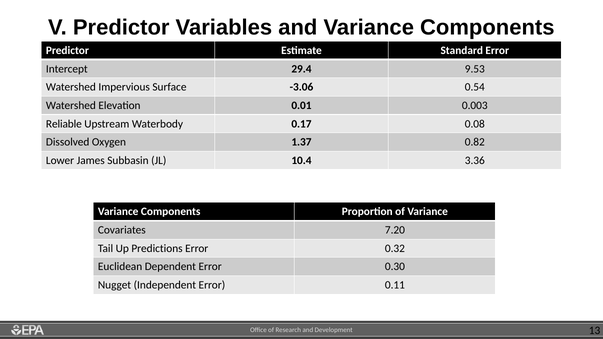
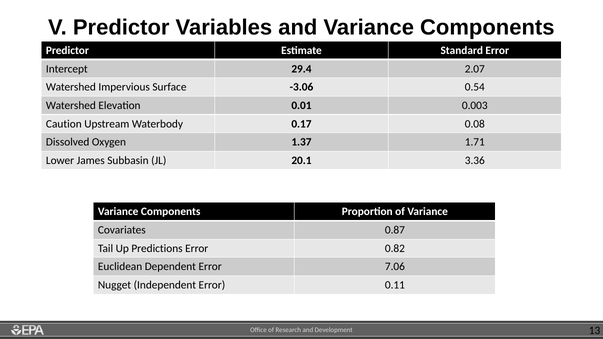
9.53: 9.53 -> 2.07 (475, 69)
Reliable: Reliable -> Caution (64, 124)
0.82: 0.82 -> 1.71 (475, 142)
10.4: 10.4 -> 20.1 (301, 161)
7.20: 7.20 -> 0.87 (395, 230)
0.32: 0.32 -> 0.82 (395, 249)
0.30: 0.30 -> 7.06 (395, 267)
